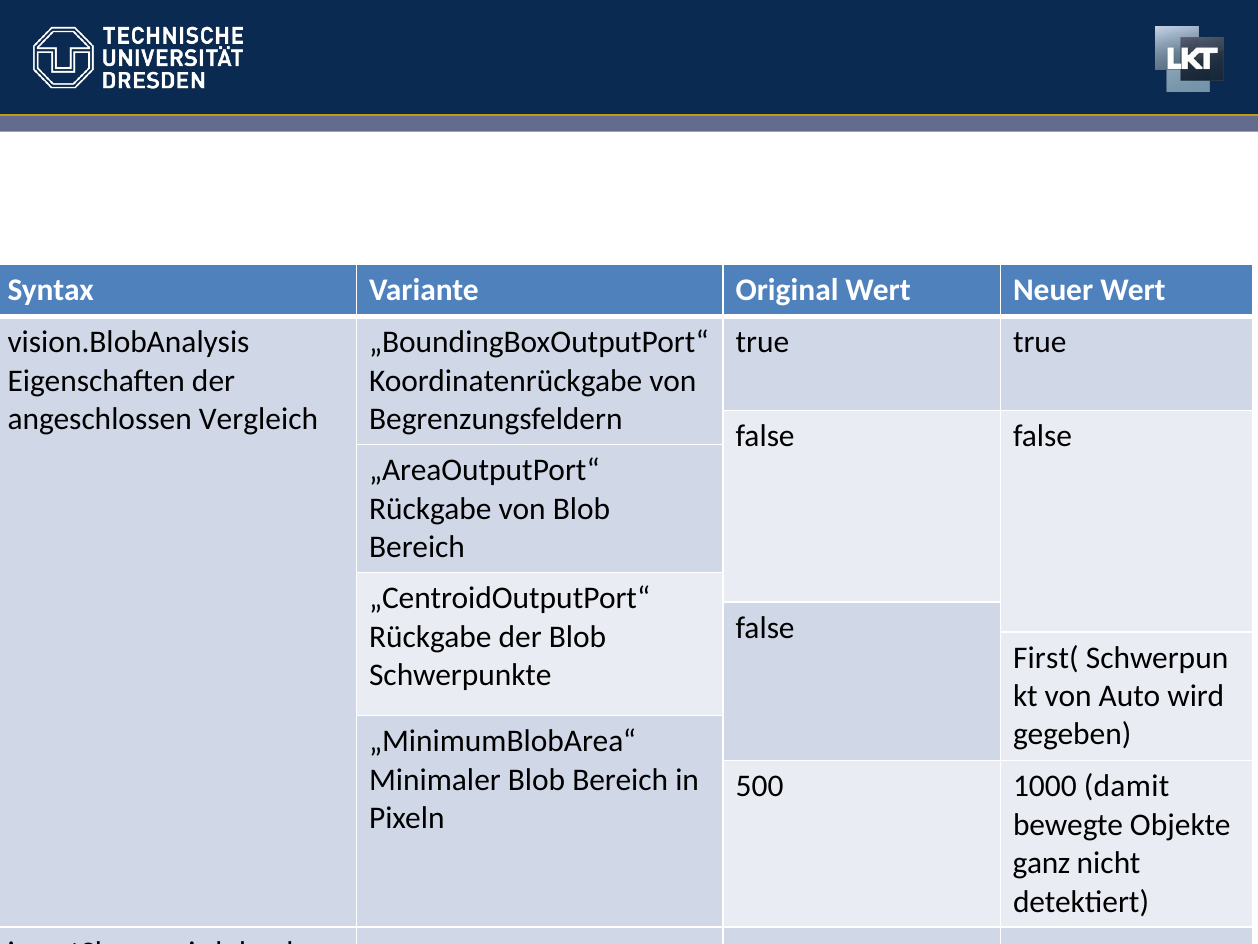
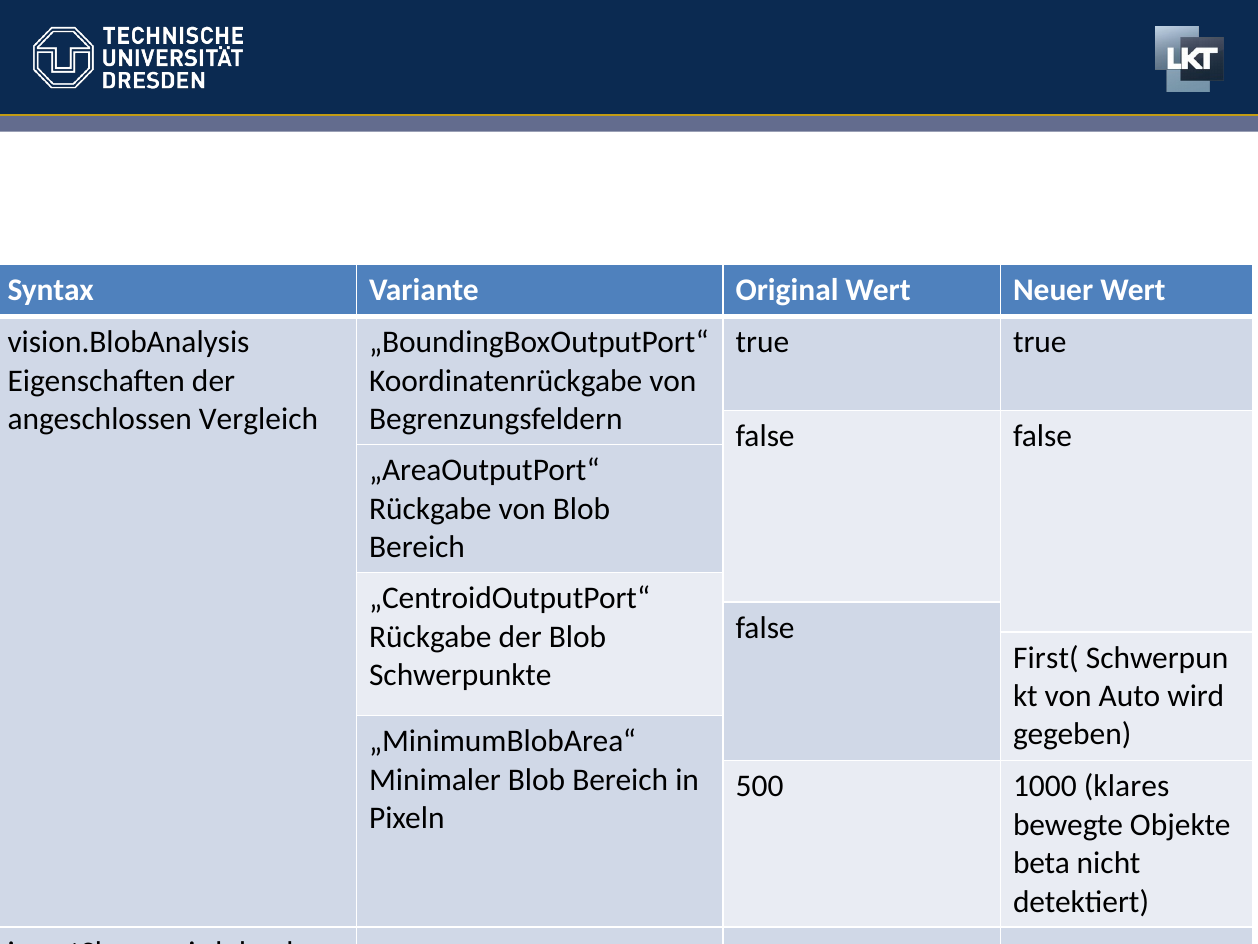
damit: damit -> klares (1127, 786)
ganz: ganz -> beta (1041, 863)
